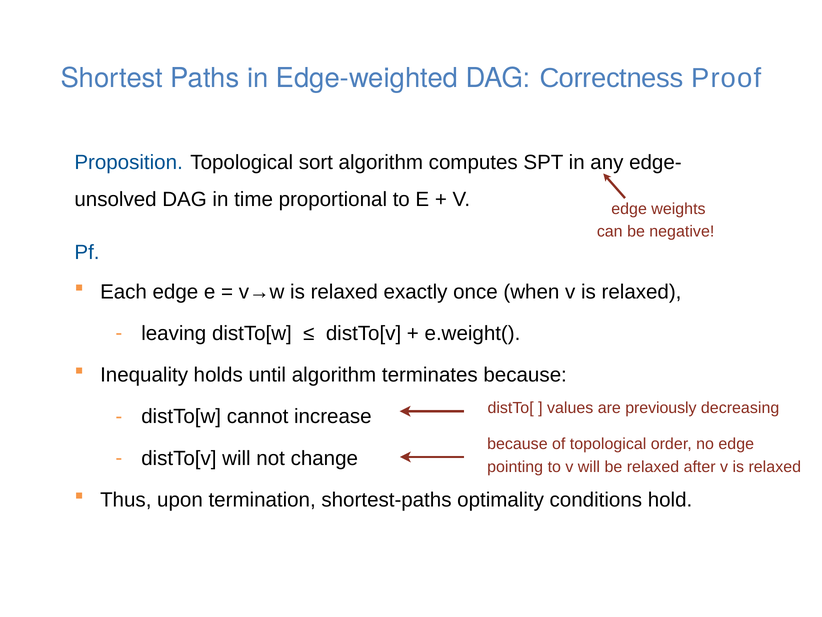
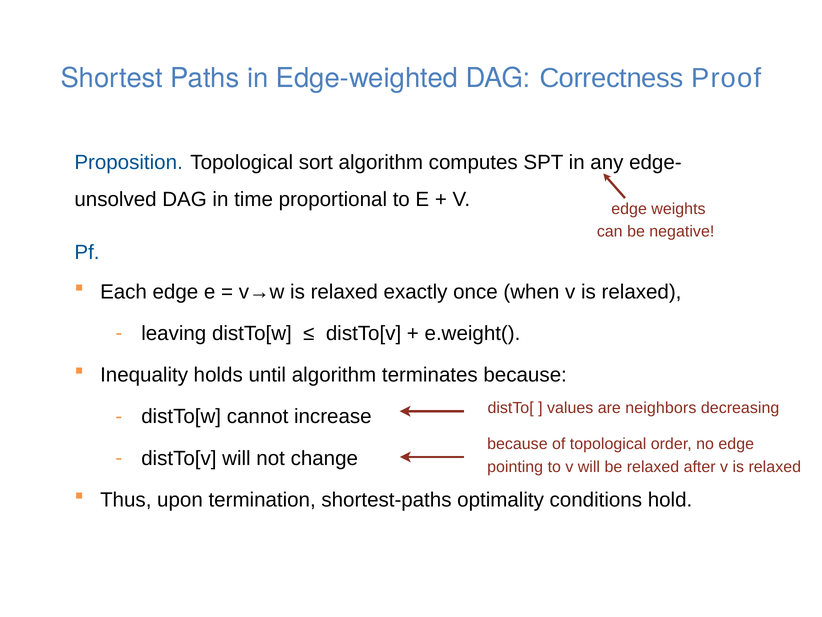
previously: previously -> neighbors (661, 408)
